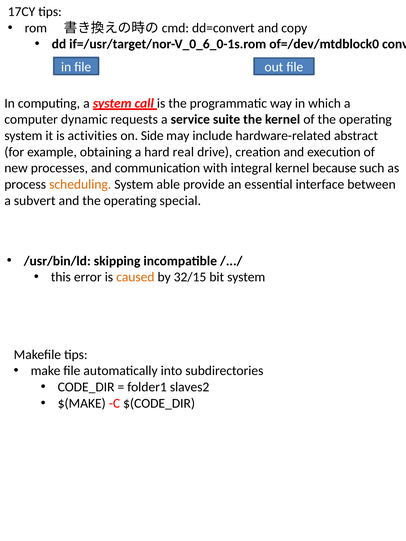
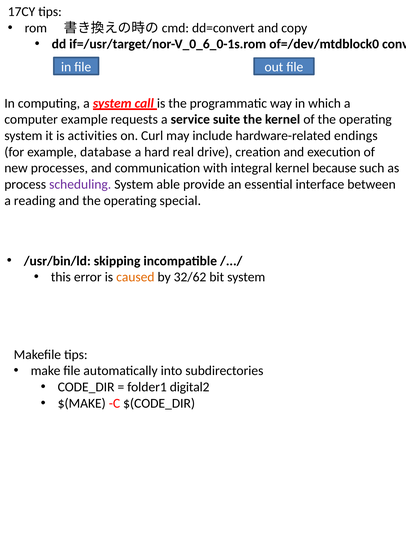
computer dynamic: dynamic -> example (84, 120)
Side: Side -> Curl (152, 136)
abstract: abstract -> endings (356, 136)
obtaining: obtaining -> database (106, 152)
scheduling colour: orange -> purple (80, 185)
subvert: subvert -> reading (35, 201)
32/15: 32/15 -> 32/62 (190, 277)
slaves2: slaves2 -> digital2 (190, 387)
